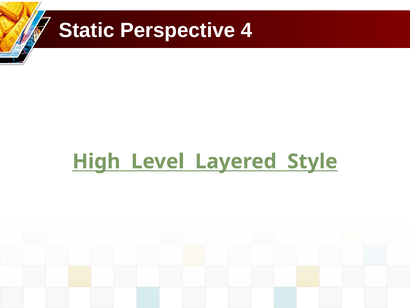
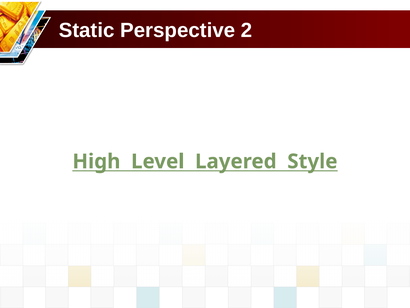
4: 4 -> 2 (247, 30)
